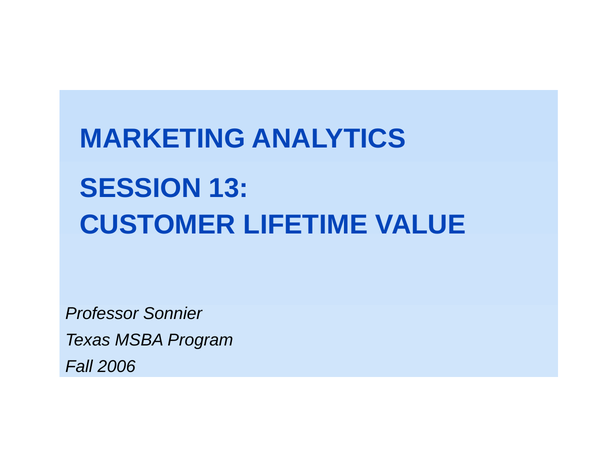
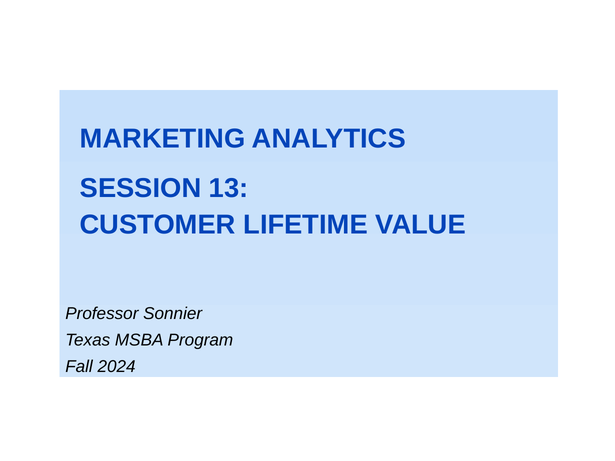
2006: 2006 -> 2024 (117, 367)
